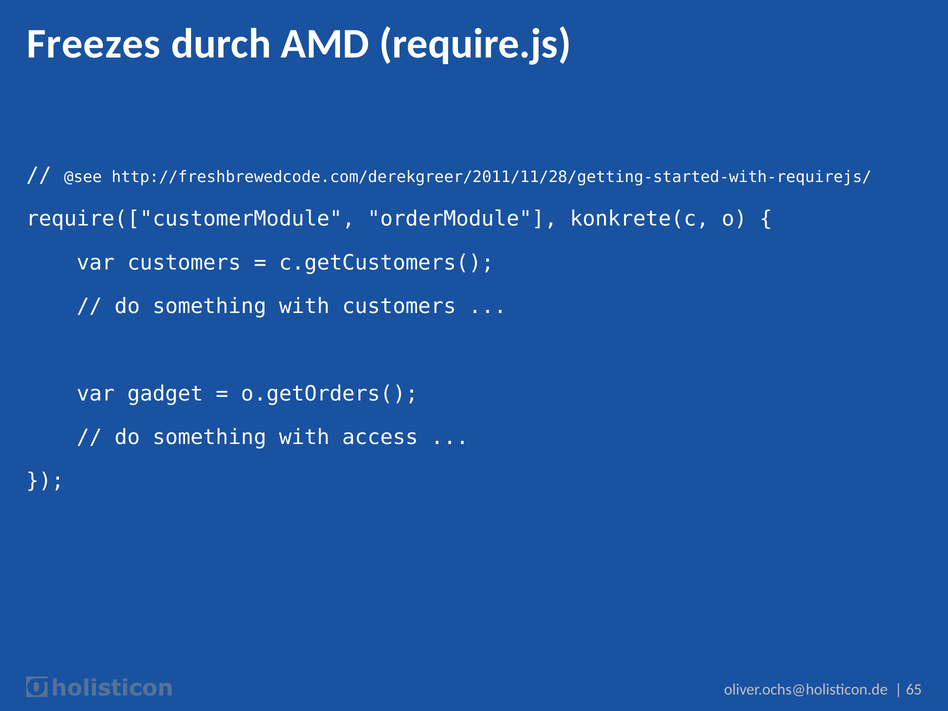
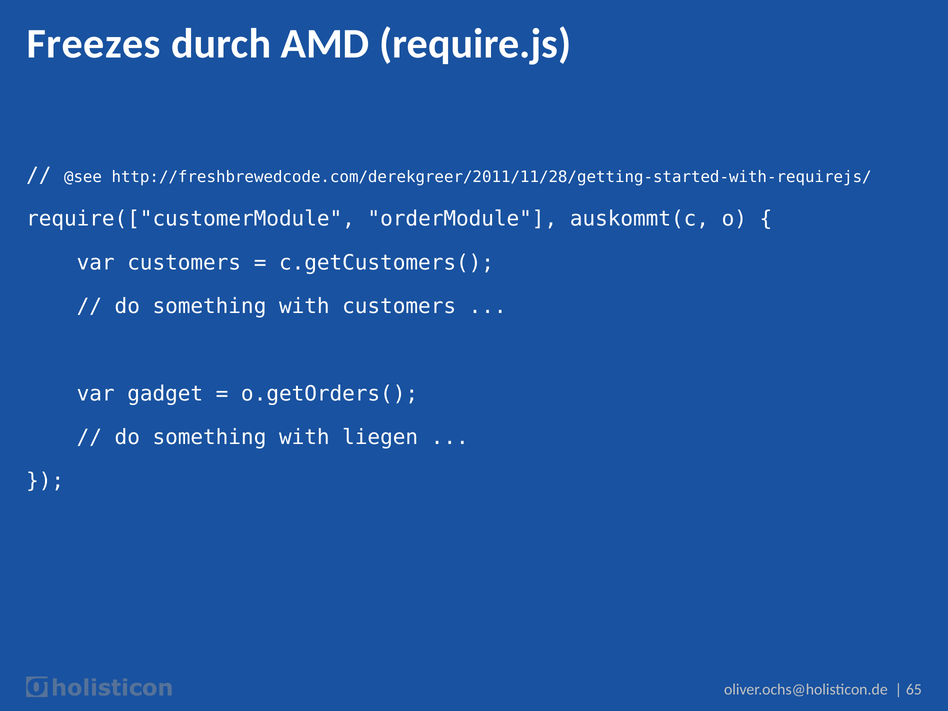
konkrete(c: konkrete(c -> auskommt(c (639, 219)
access: access -> liegen (380, 437)
